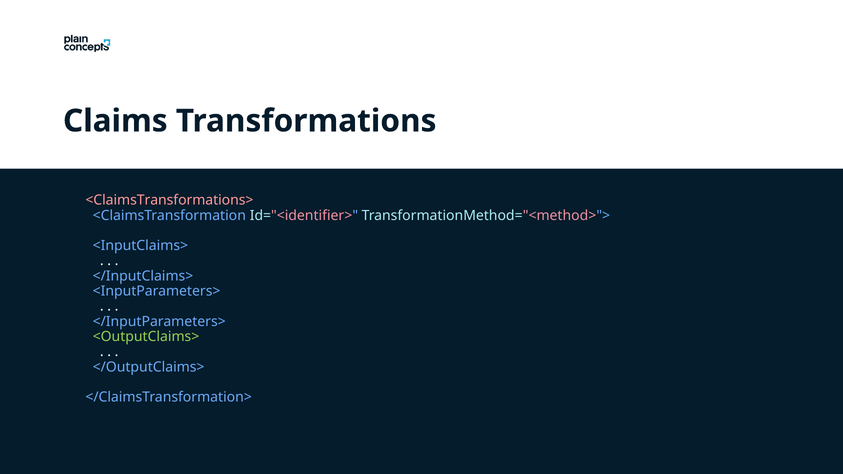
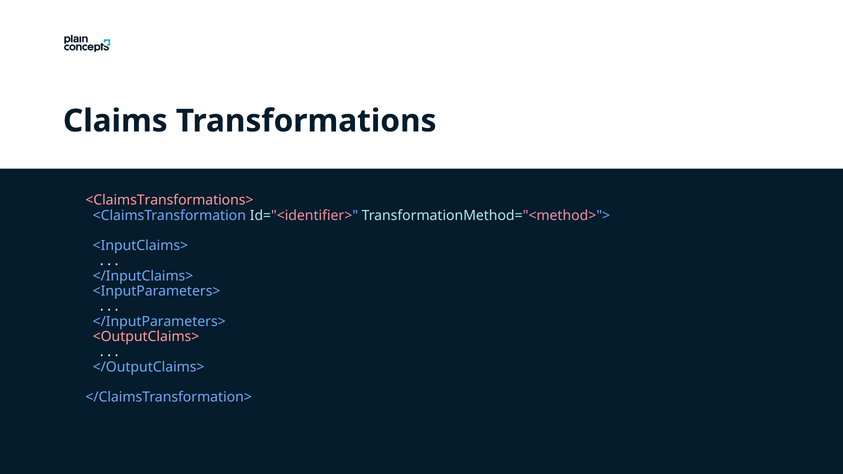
<OutputClaims> colour: light green -> pink (146, 337)
